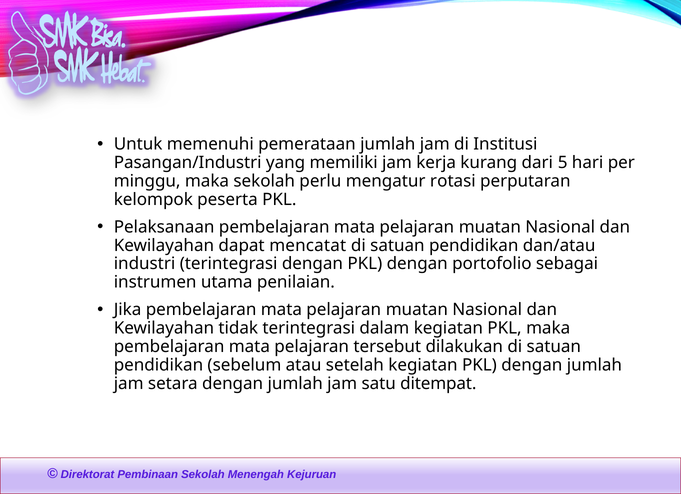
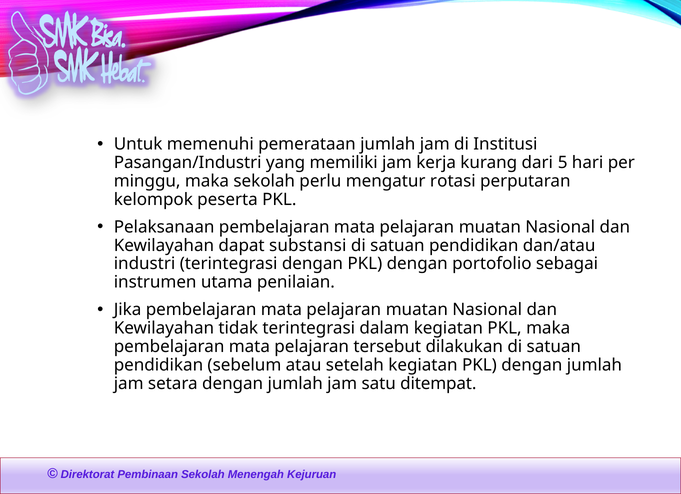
mencatat: mencatat -> substansi (308, 245)
